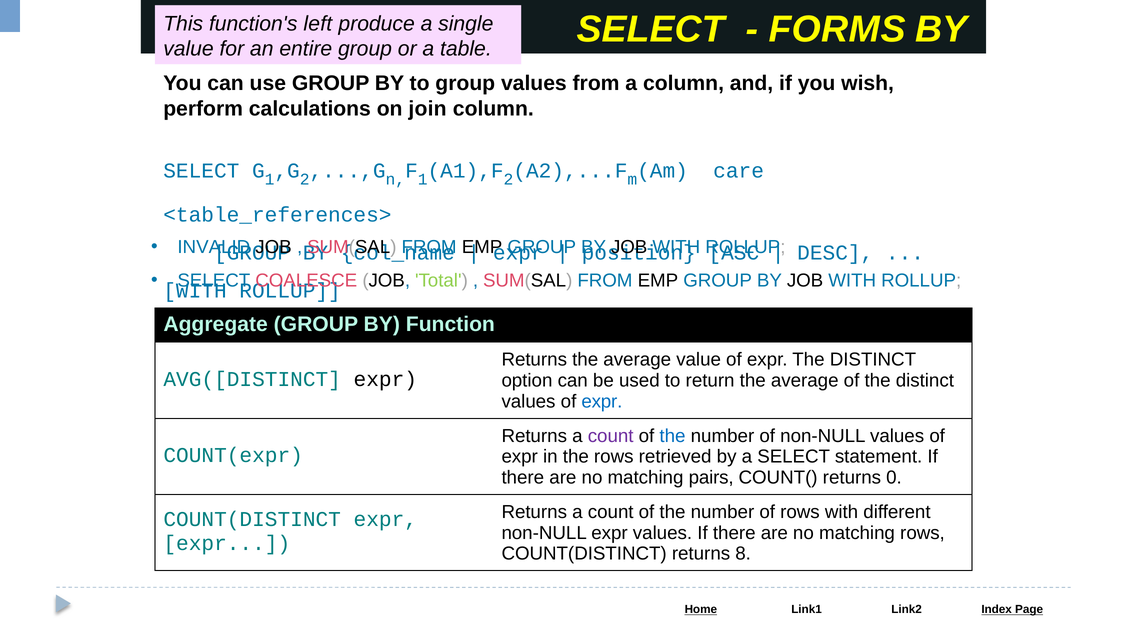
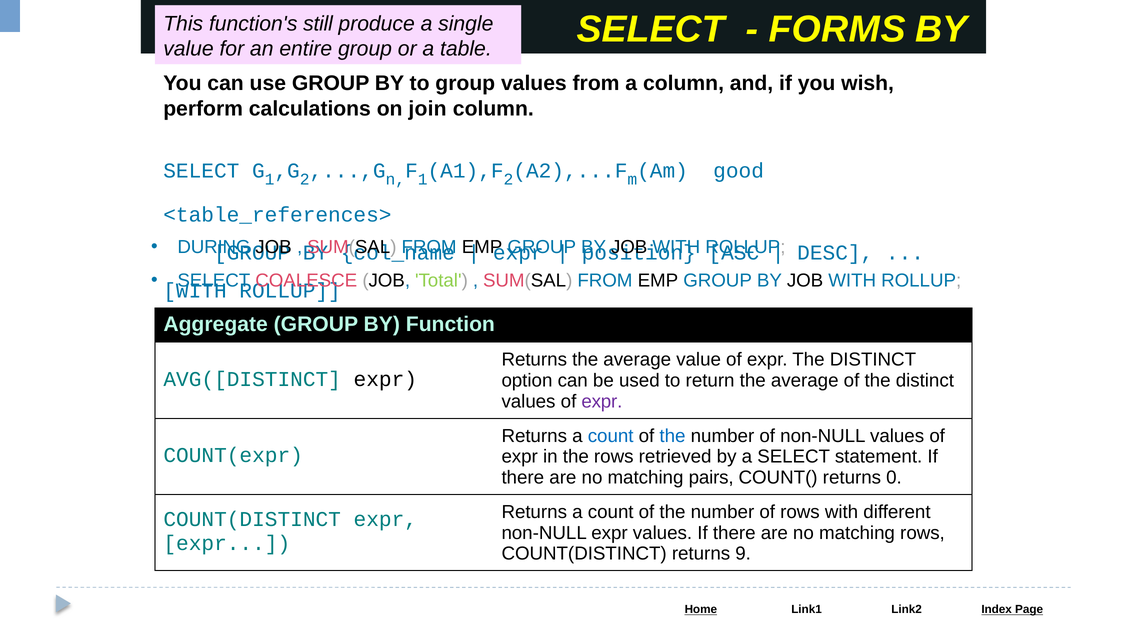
left: left -> still (318, 24)
care: care -> good (739, 171)
INVALID: INVALID -> DURING (214, 247)
expr colour: blue -> purple (602, 401)
count colour: purple -> blue (611, 436)
8: 8 -> 9 (743, 554)
